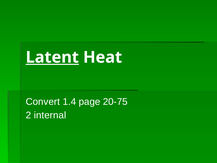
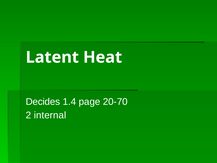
Latent underline: present -> none (52, 57)
Convert: Convert -> Decides (43, 102)
20-75: 20-75 -> 20-70 (115, 102)
